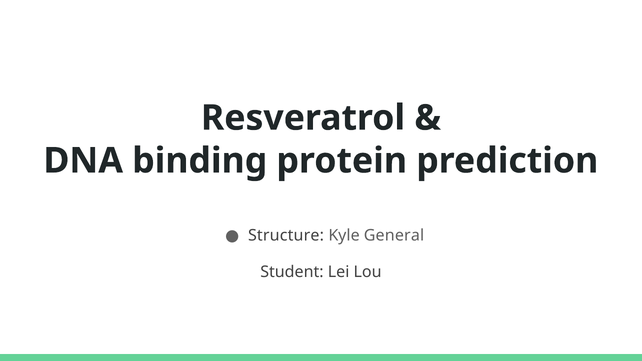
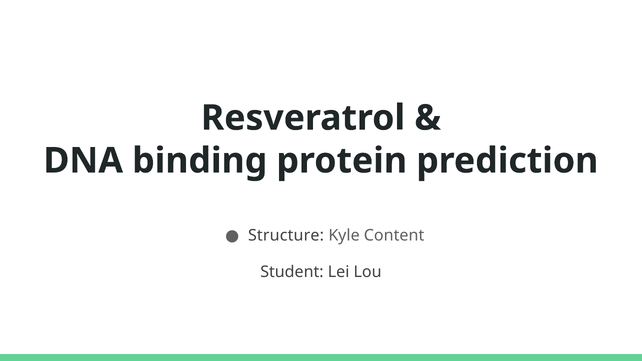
General: General -> Content (394, 236)
